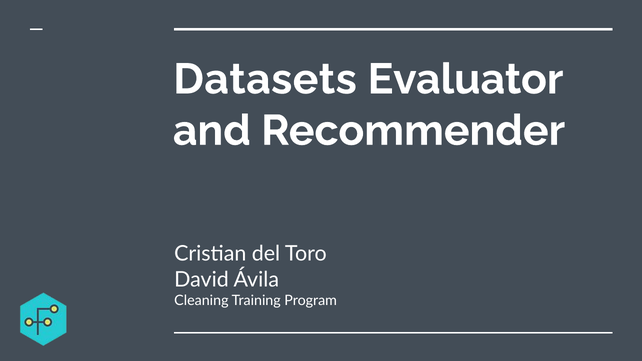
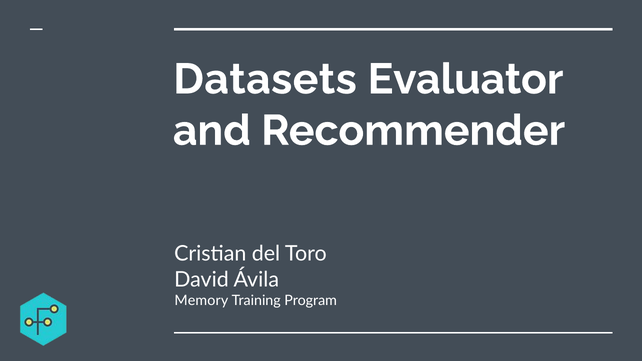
Cleaning: Cleaning -> Memory (201, 301)
